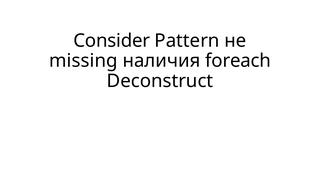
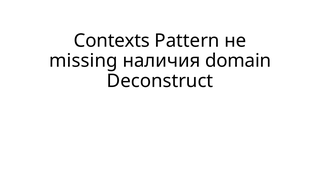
Consider: Consider -> Contexts (112, 41)
foreach: foreach -> domain (238, 61)
